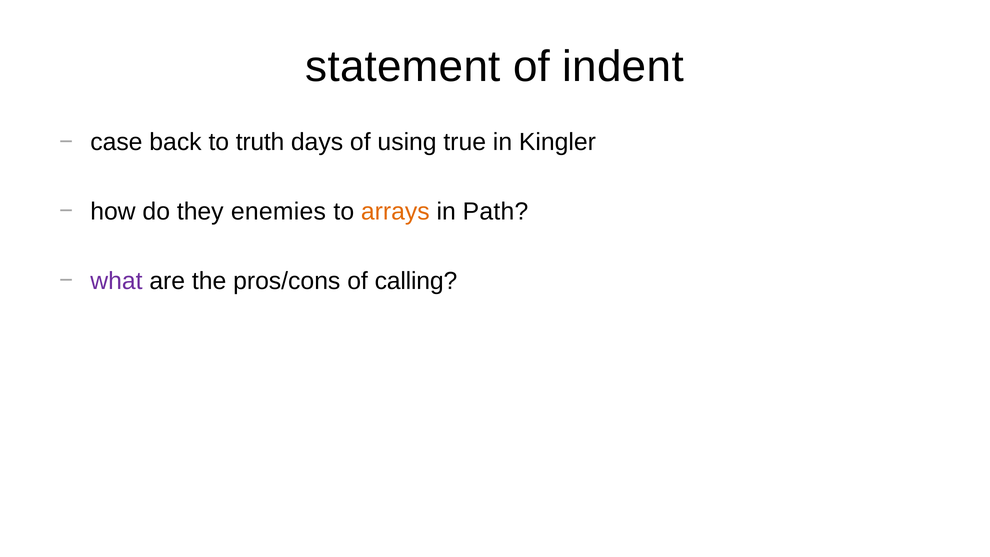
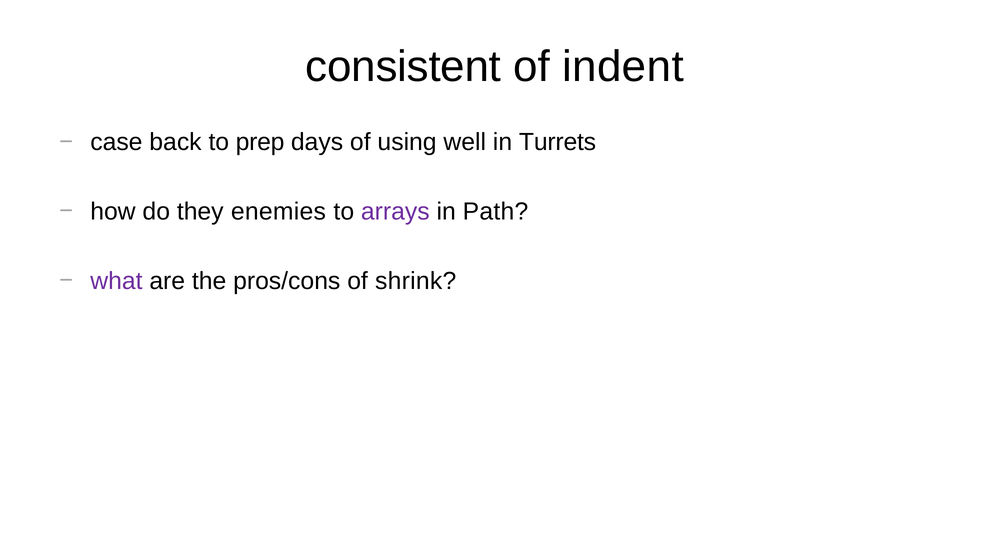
statement: statement -> consistent (403, 67)
truth: truth -> prep (260, 142)
true: true -> well (465, 142)
Kingler: Kingler -> Turrets (558, 142)
arrays colour: orange -> purple (395, 212)
calling: calling -> shrink (416, 281)
